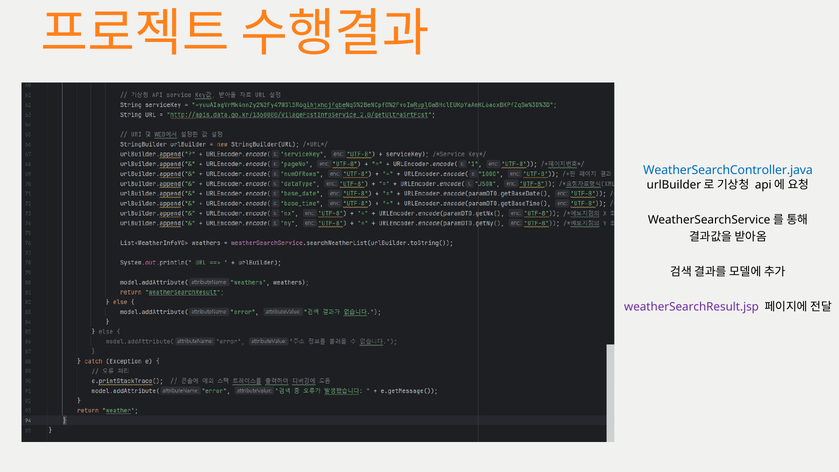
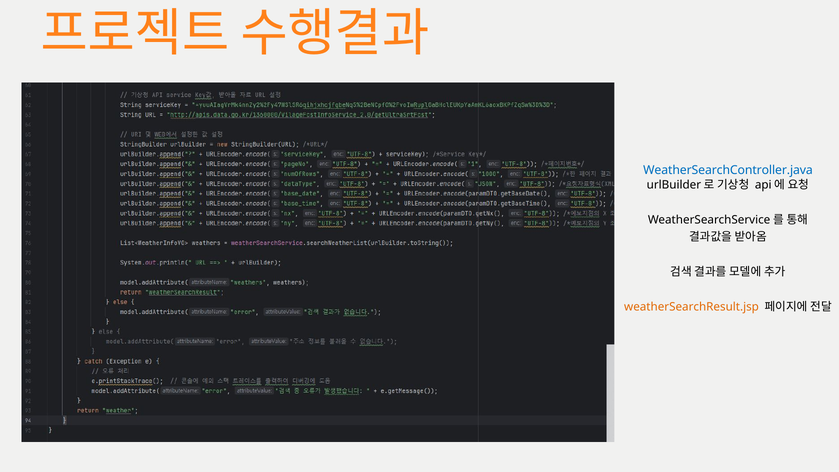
weatherSearchResult.jsp colour: purple -> orange (691, 307)
